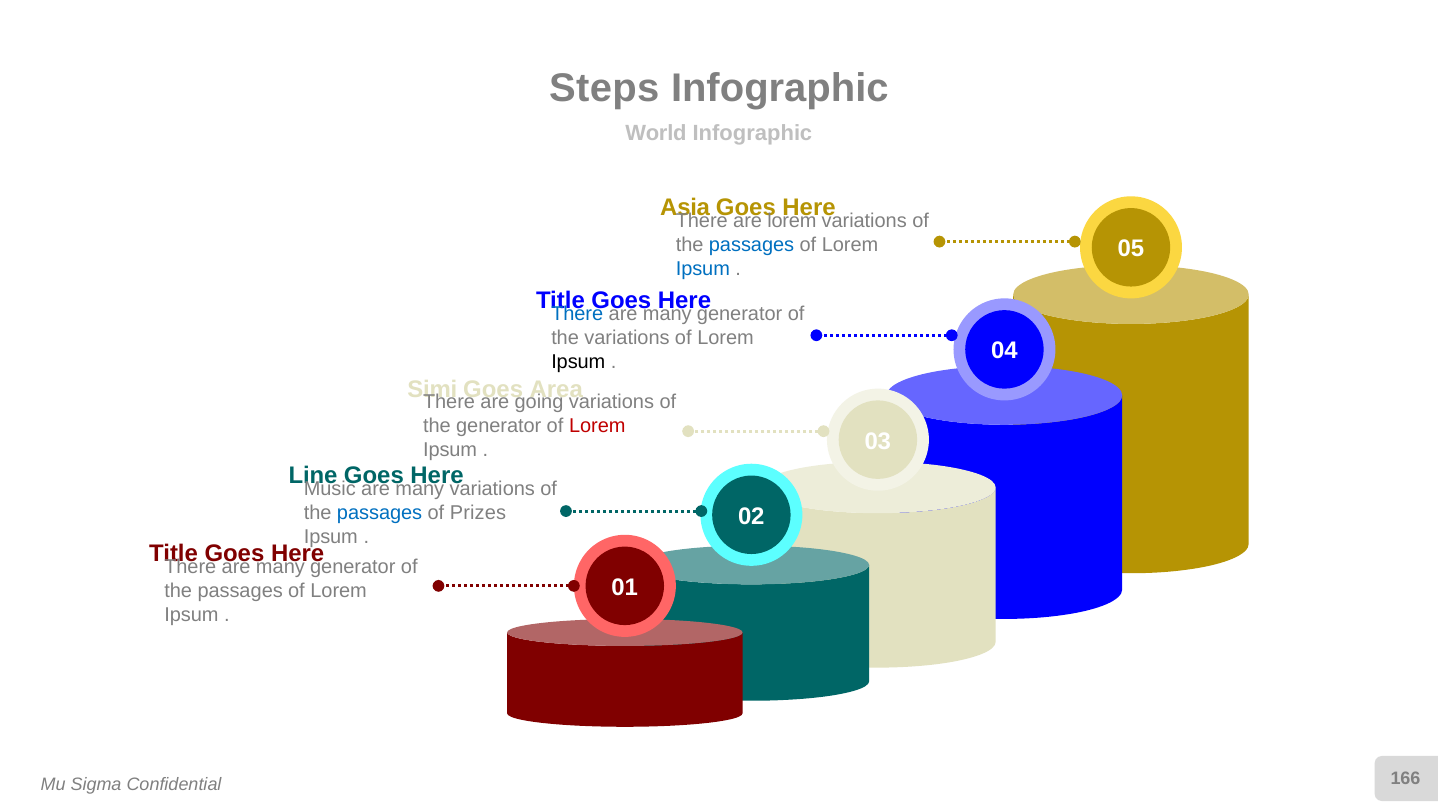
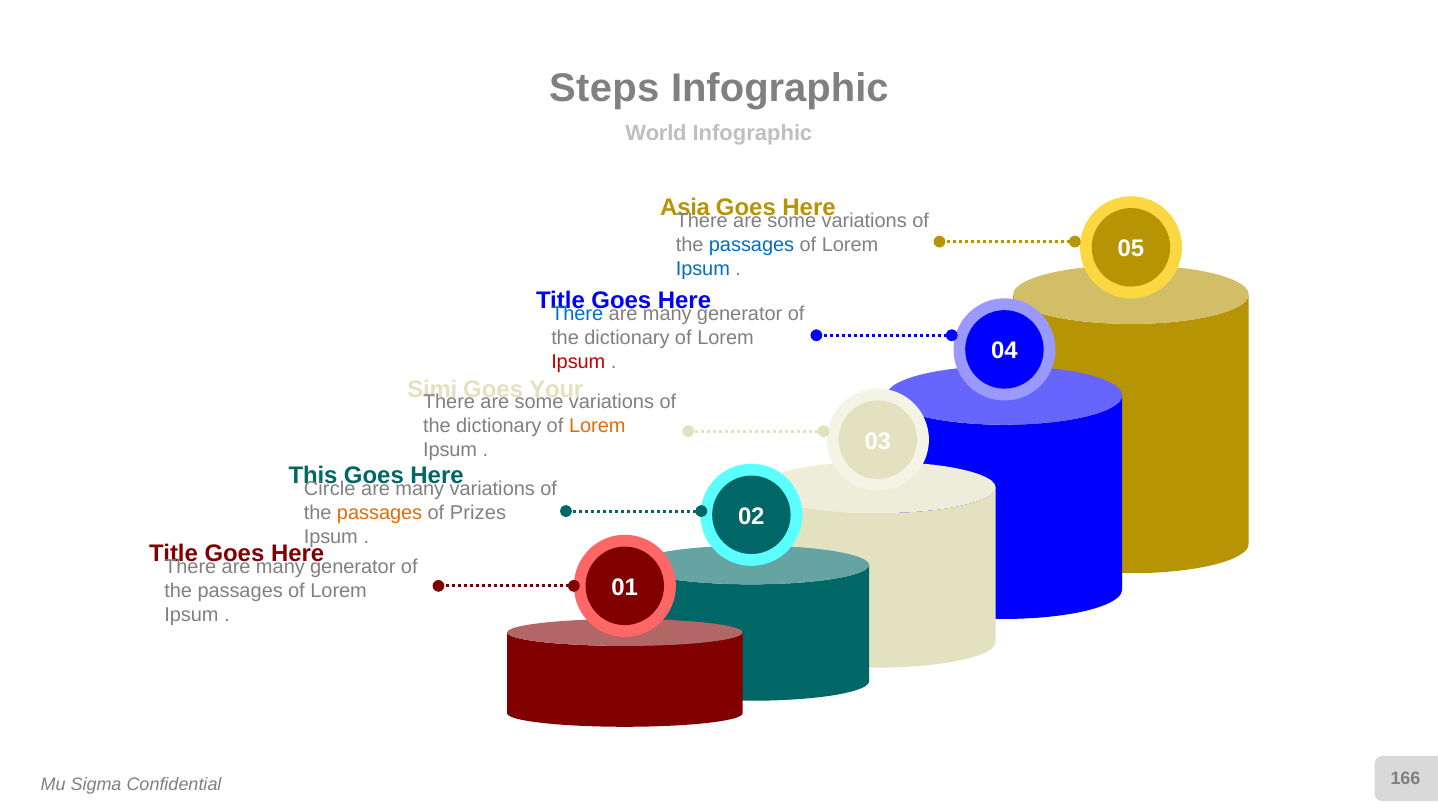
lorem: lorem -> some (792, 221)
variations: variations -> dictionary (627, 338)
Ipsum colour: black -> red (578, 362)
Area: Area -> Your (556, 389)
going: going -> some (539, 402)
generator: generator -> dictionary (499, 426)
Lorem colour: red -> orange (597, 426)
Line: Line -> This (313, 476)
Music: Music -> Circle (330, 489)
passages colour: blue -> orange (380, 513)
